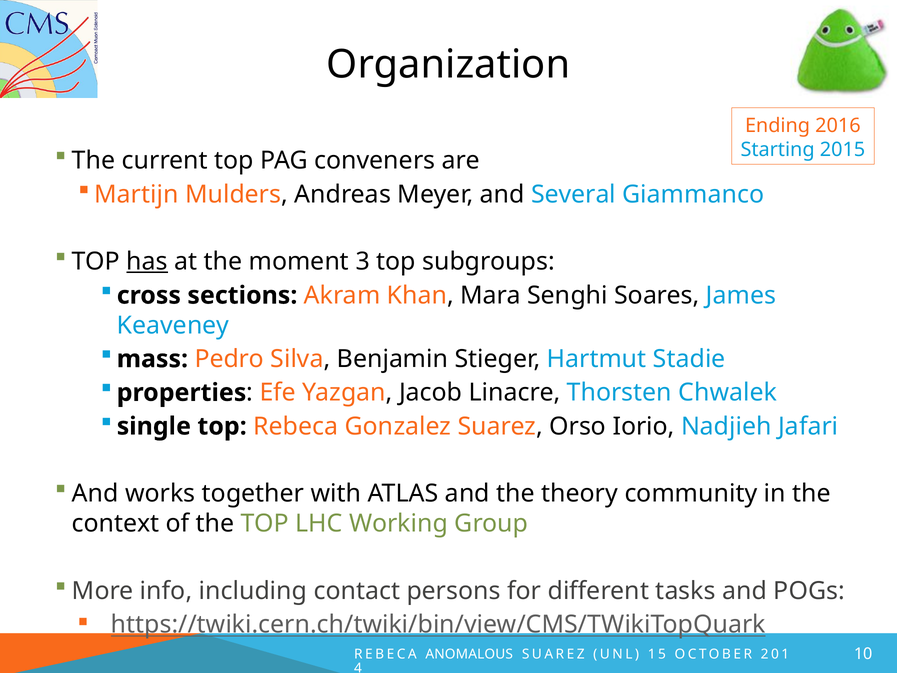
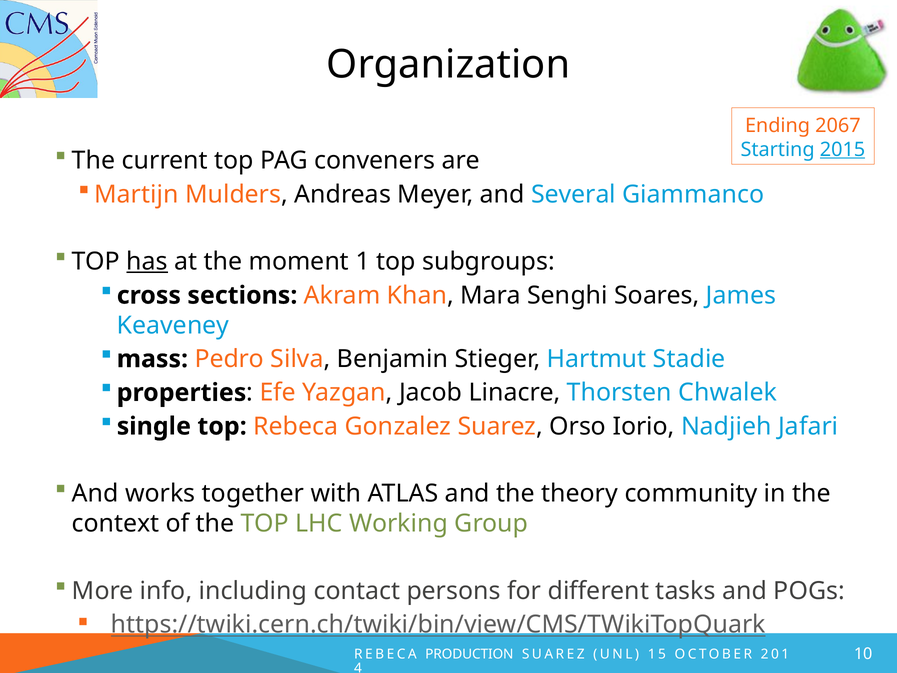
2016: 2016 -> 2067 (838, 126)
2015 underline: none -> present (843, 149)
3: 3 -> 1 (363, 262)
ANOMALOUS: ANOMALOUS -> PRODUCTION (469, 654)
